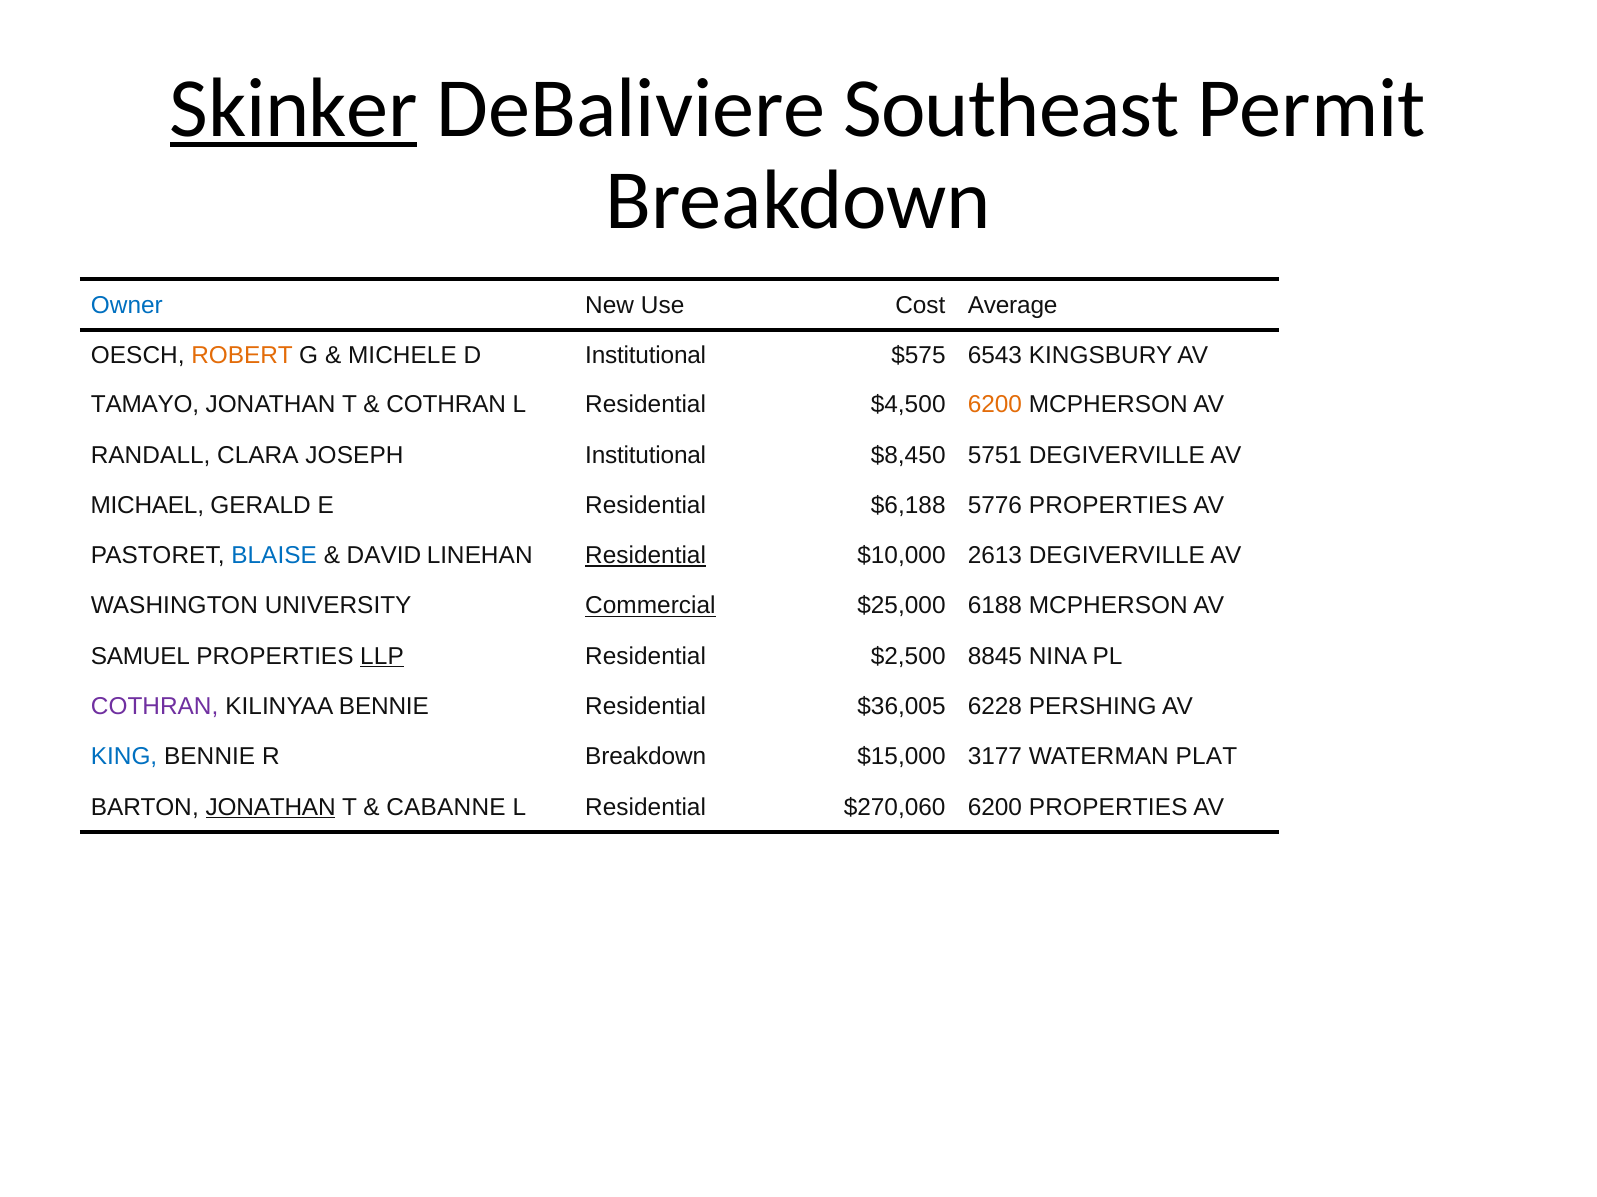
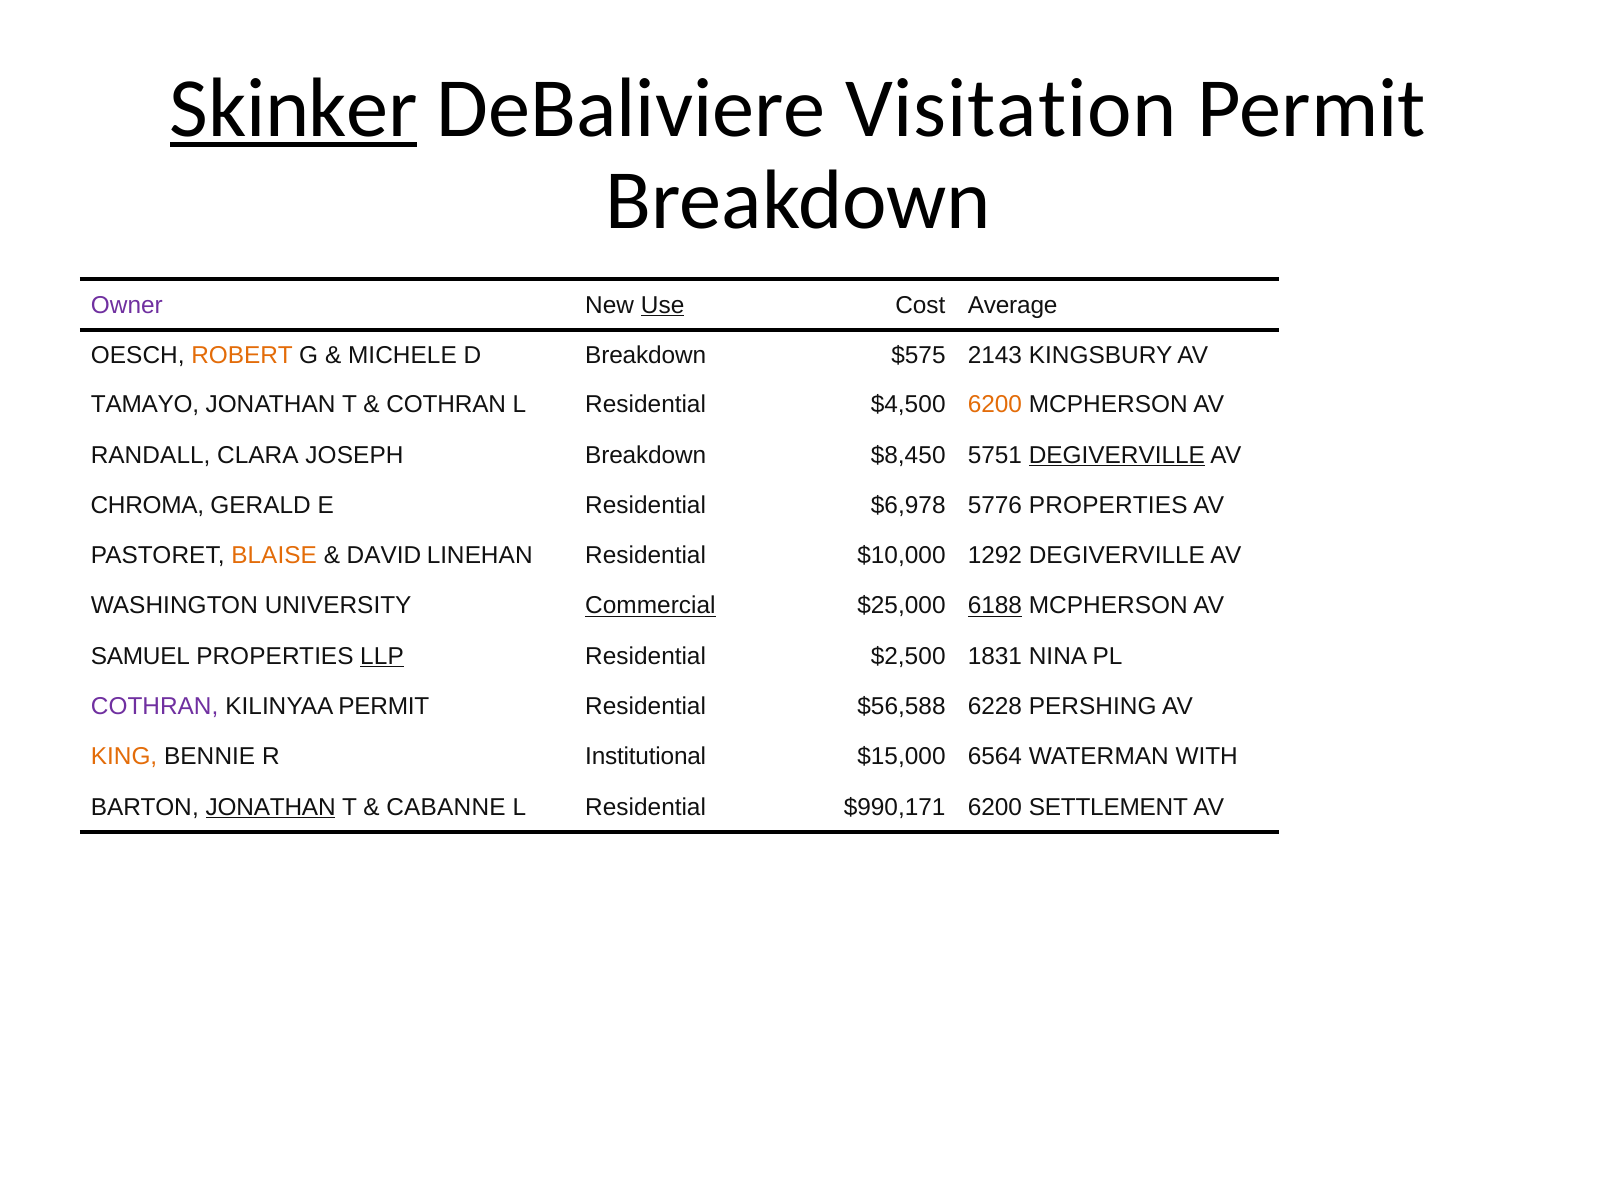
Southeast: Southeast -> Visitation (1011, 108)
Owner colour: blue -> purple (127, 305)
Use underline: none -> present (663, 305)
D Institutional: Institutional -> Breakdown (646, 355)
6543: 6543 -> 2143 (995, 355)
JOSEPH Institutional: Institutional -> Breakdown (646, 455)
DEGIVERVILLE underline: none -> present (1117, 455)
MICHAEL: MICHAEL -> CHROMA (147, 506)
$6,188: $6,188 -> $6,978 (908, 506)
BLAISE colour: blue -> orange (274, 556)
Residential underline: present -> none (646, 556)
2613: 2613 -> 1292 (995, 556)
6188 underline: none -> present (995, 606)
8845: 8845 -> 1831 (995, 657)
KILINYAA BENNIE: BENNIE -> PERMIT (384, 707)
$36,005: $36,005 -> $56,588 (901, 707)
KING colour: blue -> orange (124, 757)
R Breakdown: Breakdown -> Institutional (646, 757)
3177: 3177 -> 6564 (995, 757)
PLAT: PLAT -> WITH (1207, 757)
$270,060: $270,060 -> $990,171 (895, 807)
6200 PROPERTIES: PROPERTIES -> SETTLEMENT (1108, 807)
